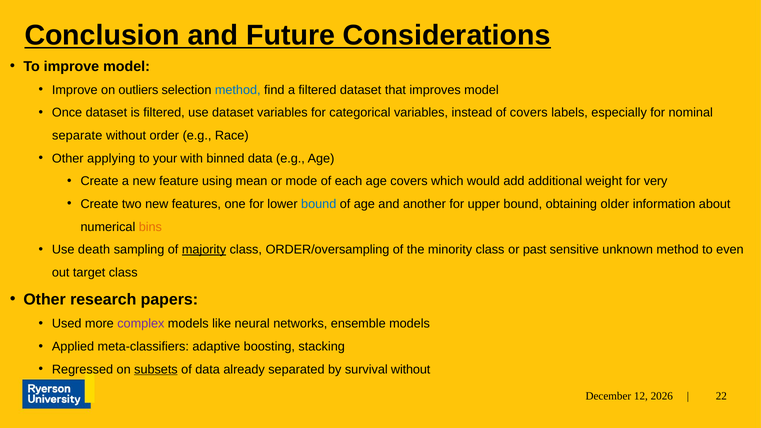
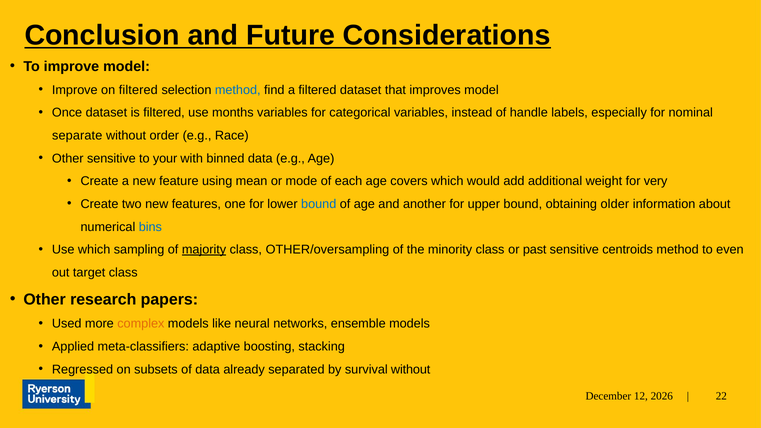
on outliers: outliers -> filtered (138, 90)
use dataset: dataset -> months (233, 113)
of covers: covers -> handle (529, 113)
Other applying: applying -> sensitive (111, 158)
bins colour: orange -> blue (150, 227)
Use death: death -> which (94, 250)
ORDER/oversampling: ORDER/oversampling -> OTHER/oversampling (327, 250)
unknown: unknown -> centroids (628, 250)
complex colour: purple -> orange (141, 324)
subsets underline: present -> none (156, 370)
